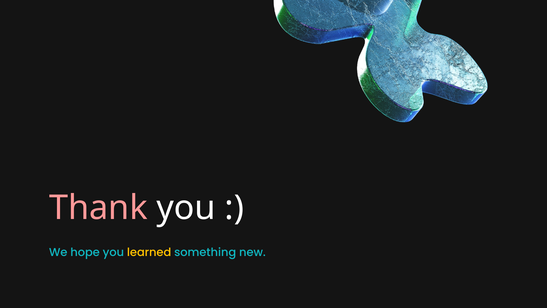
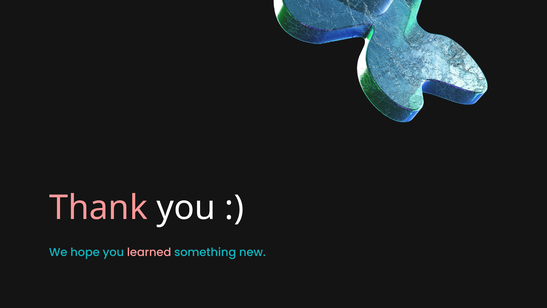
learned colour: yellow -> pink (149, 252)
